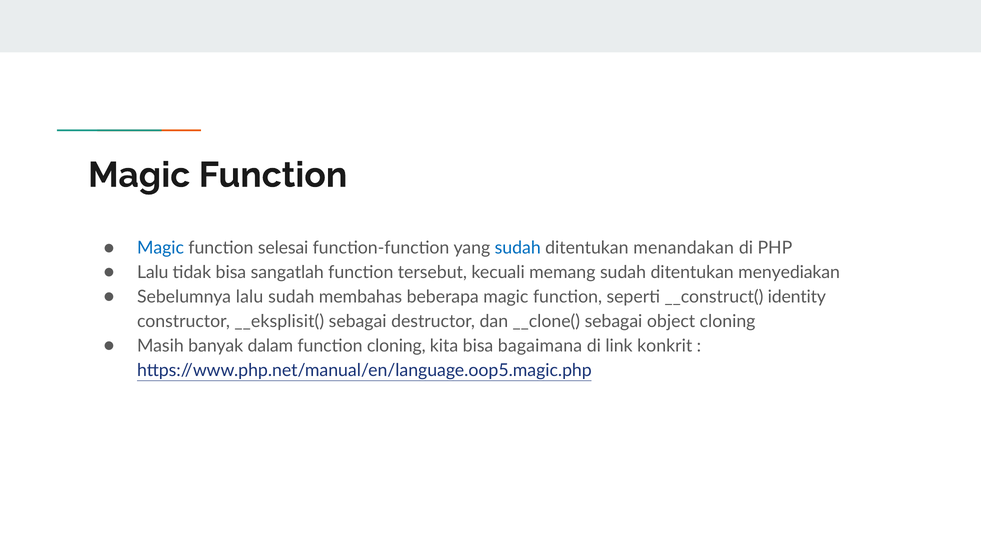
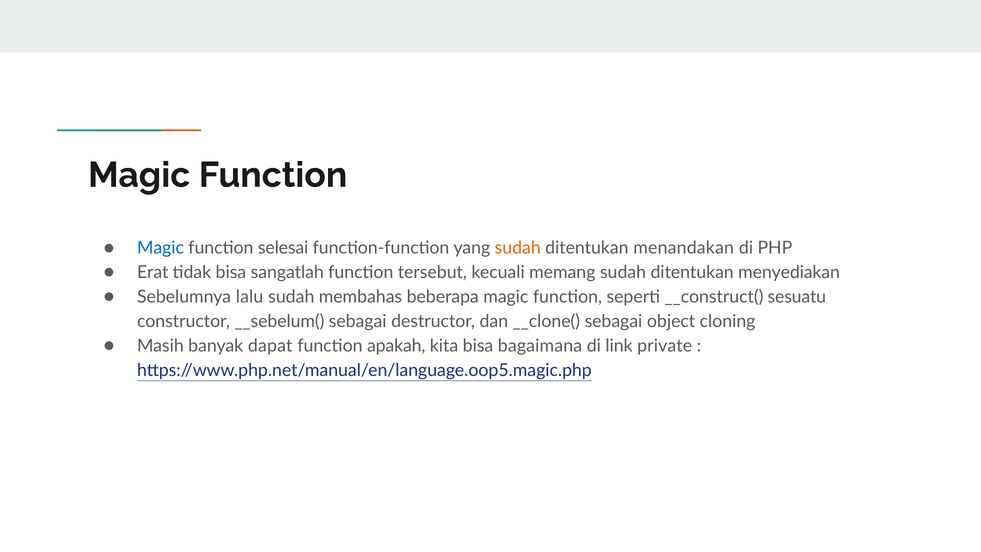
sudah colour: blue -> orange (518, 248)
Lalu: Lalu -> Erat (153, 272)
identity: identity -> sesuatu (797, 297)
__eksplisit(: __eksplisit( -> __sebelum( (279, 321)
dalam: dalam -> dapat (270, 346)
function cloning: cloning -> apakah (396, 346)
konkrit: konkrit -> private (665, 346)
